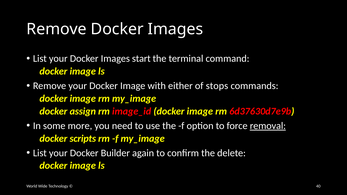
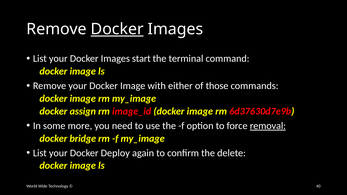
Docker underline: none -> present (117, 29)
stops: stops -> those (217, 86)
scripts: scripts -> bridge (83, 139)
Builder: Builder -> Deploy (115, 153)
